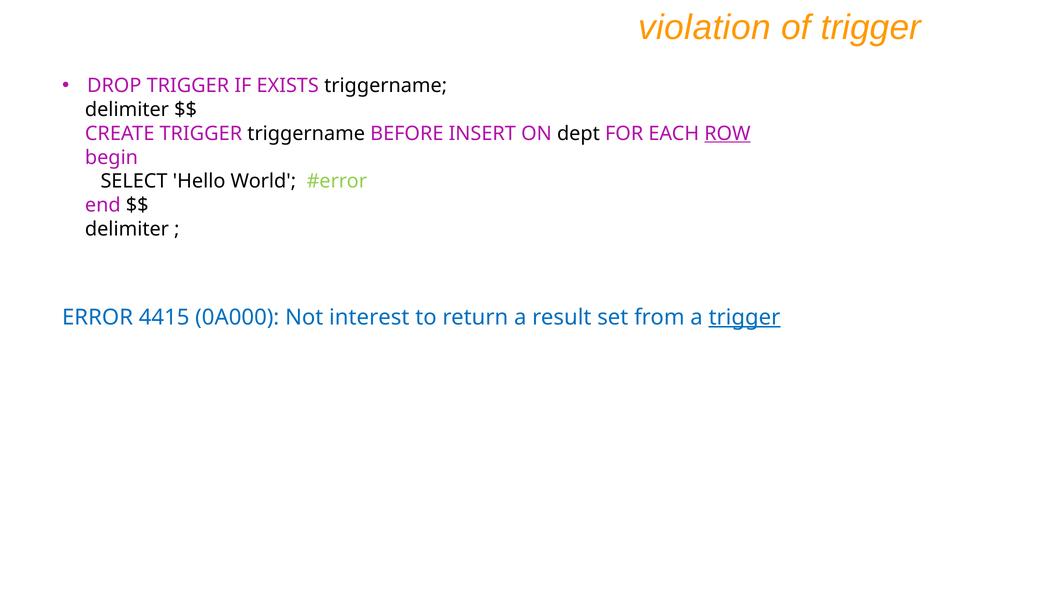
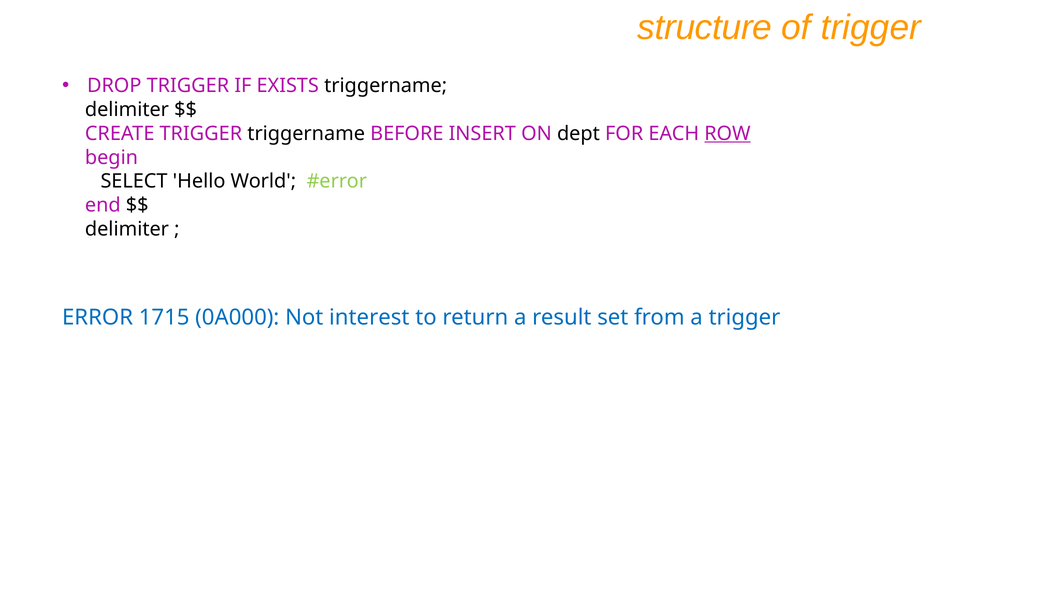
violation: violation -> structure (705, 28)
4415: 4415 -> 1715 (164, 317)
trigger underline: present -> none (744, 317)
